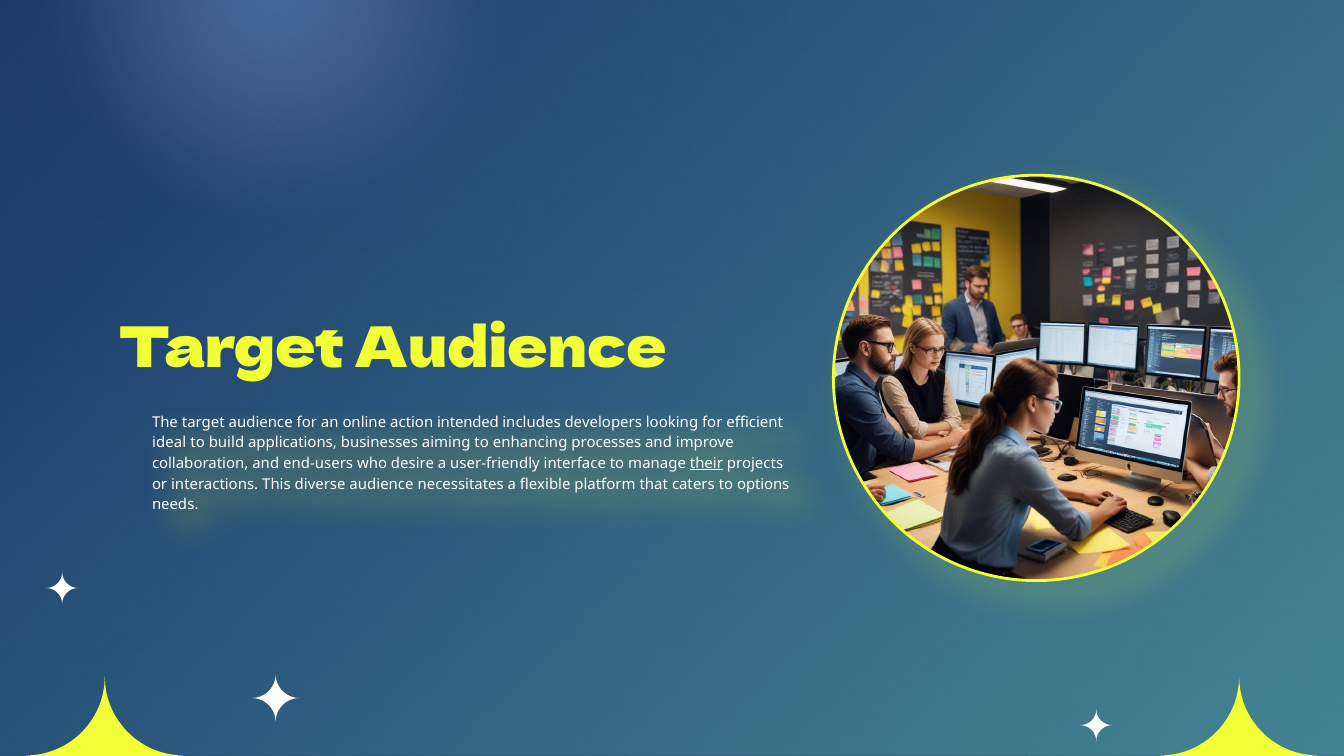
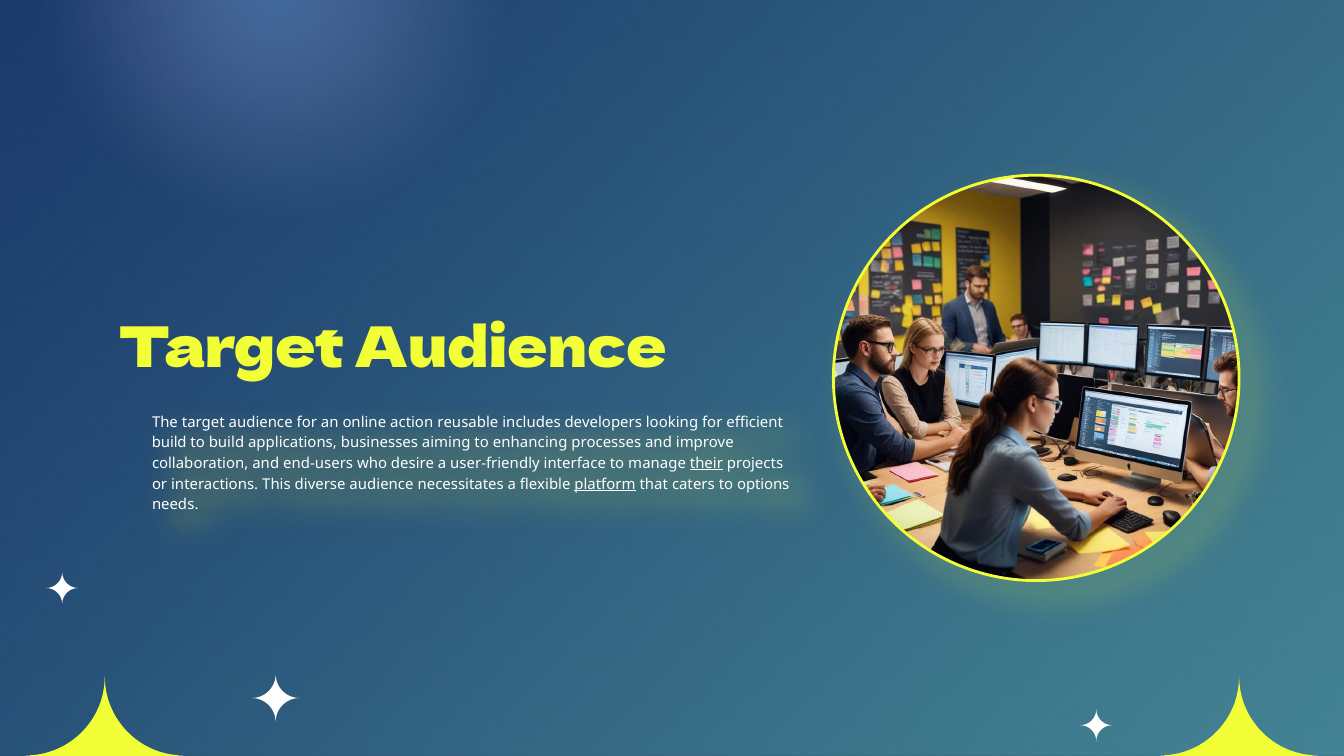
intended: intended -> reusable (468, 422)
ideal: ideal -> build (169, 443)
platform underline: none -> present (605, 484)
